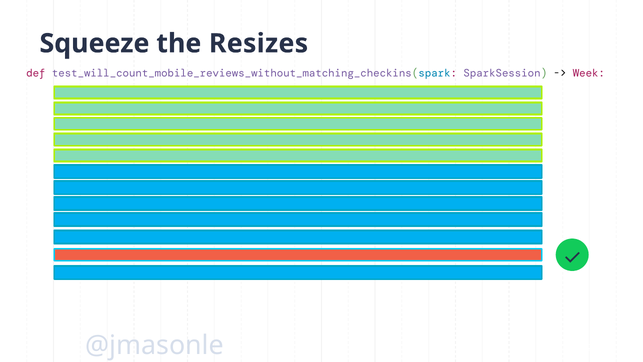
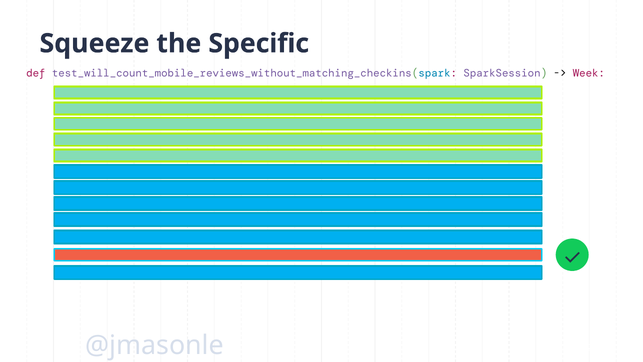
Resizes: Resizes -> Specific (259, 43)
